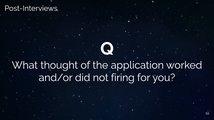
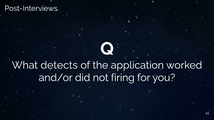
thought: thought -> detects (59, 65)
